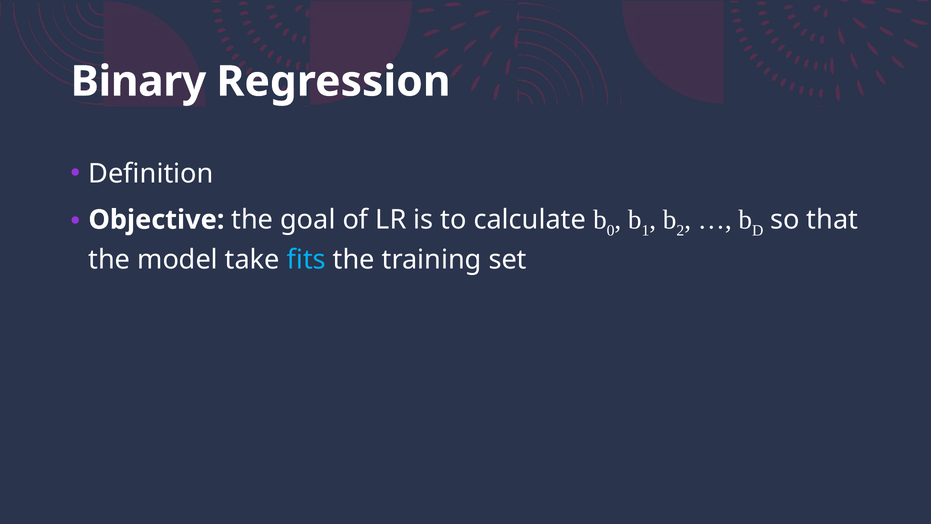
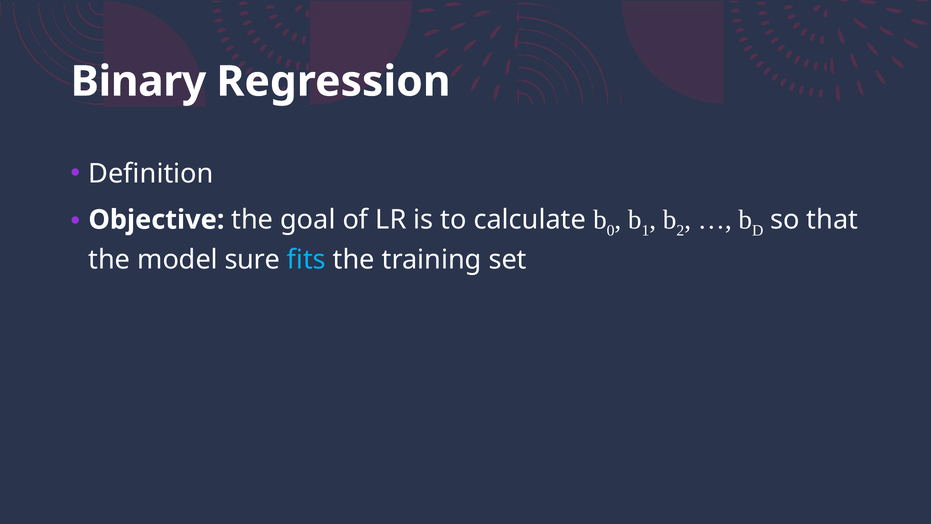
take: take -> sure (252, 260)
